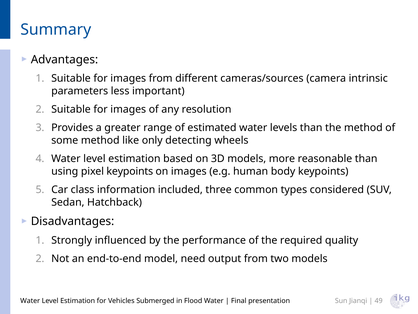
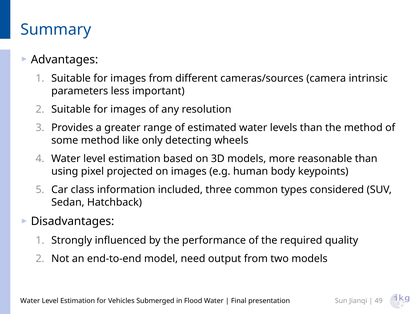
pixel keypoints: keypoints -> projected (130, 171)
